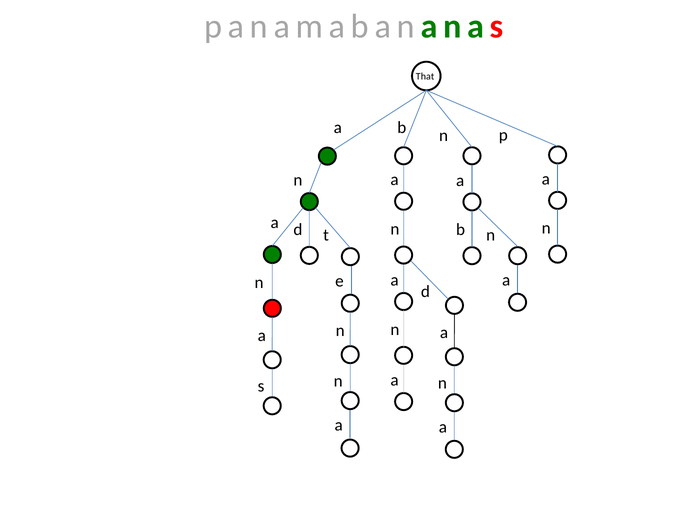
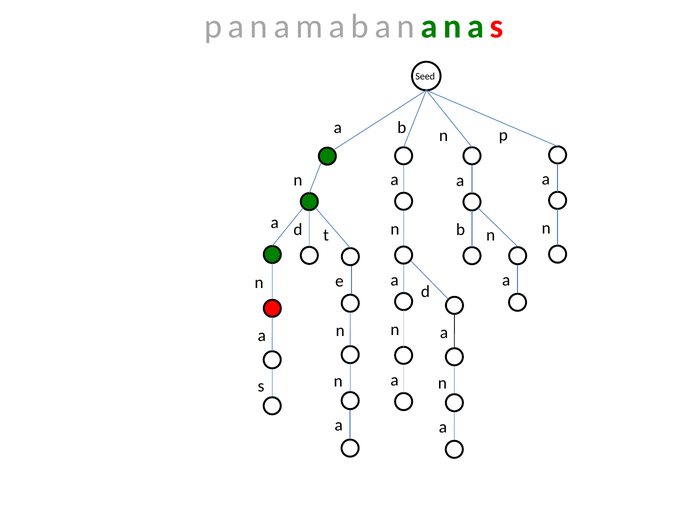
That: That -> Seed (425, 77)
